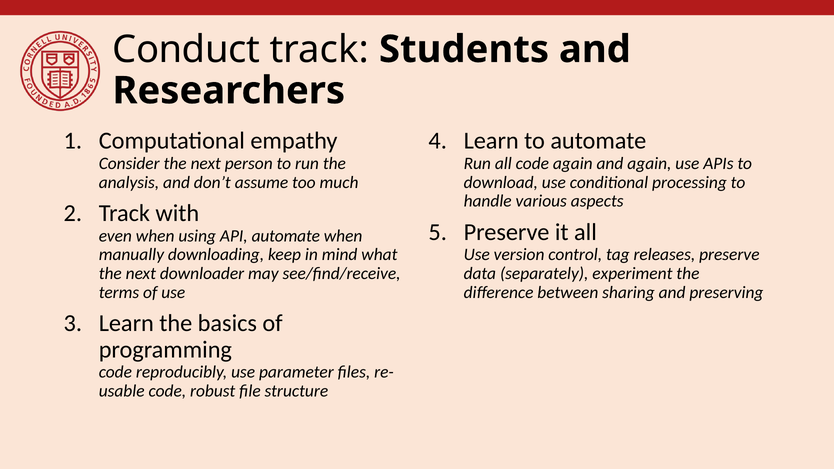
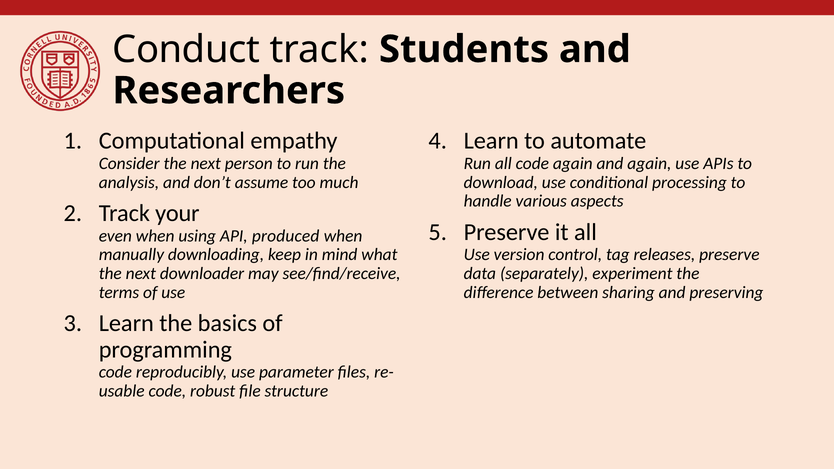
with: with -> your (177, 213)
API automate: automate -> produced (286, 236)
